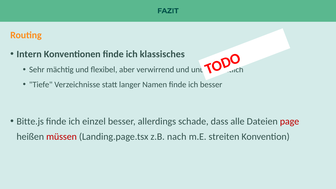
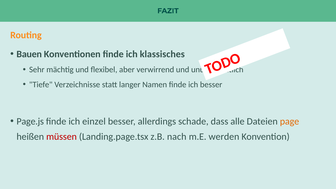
Intern: Intern -> Bauen (29, 54)
Bitte.js: Bitte.js -> Page.js (30, 121)
page colour: red -> orange (290, 121)
streiten: streiten -> werden (224, 137)
